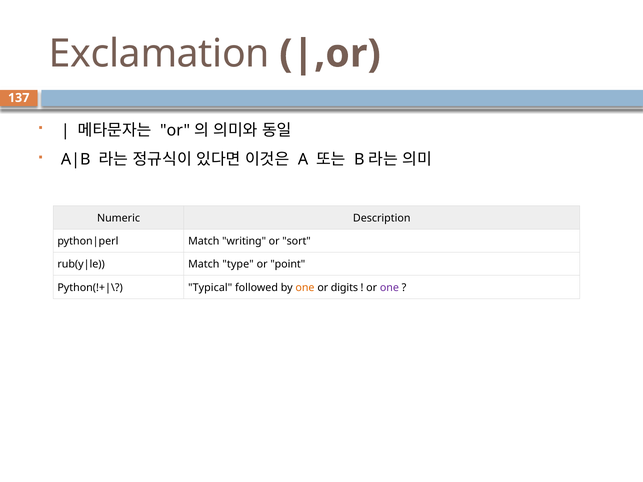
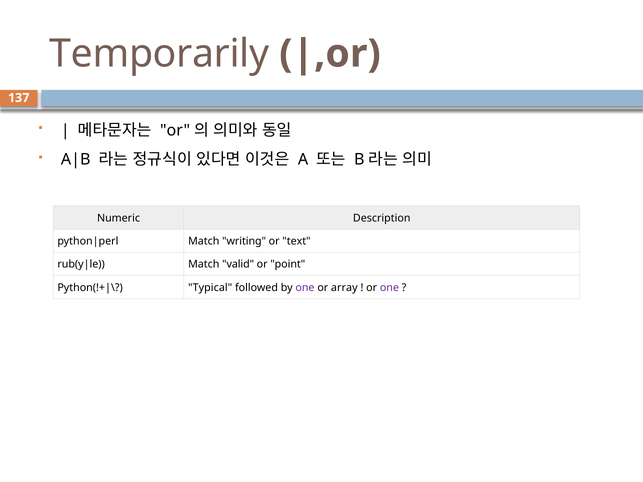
Exclamation: Exclamation -> Temporarily (159, 54)
sort: sort -> text (296, 241)
type: type -> valid (238, 265)
one colour: orange -> purple (305, 288)
digits: digits -> array (344, 288)
